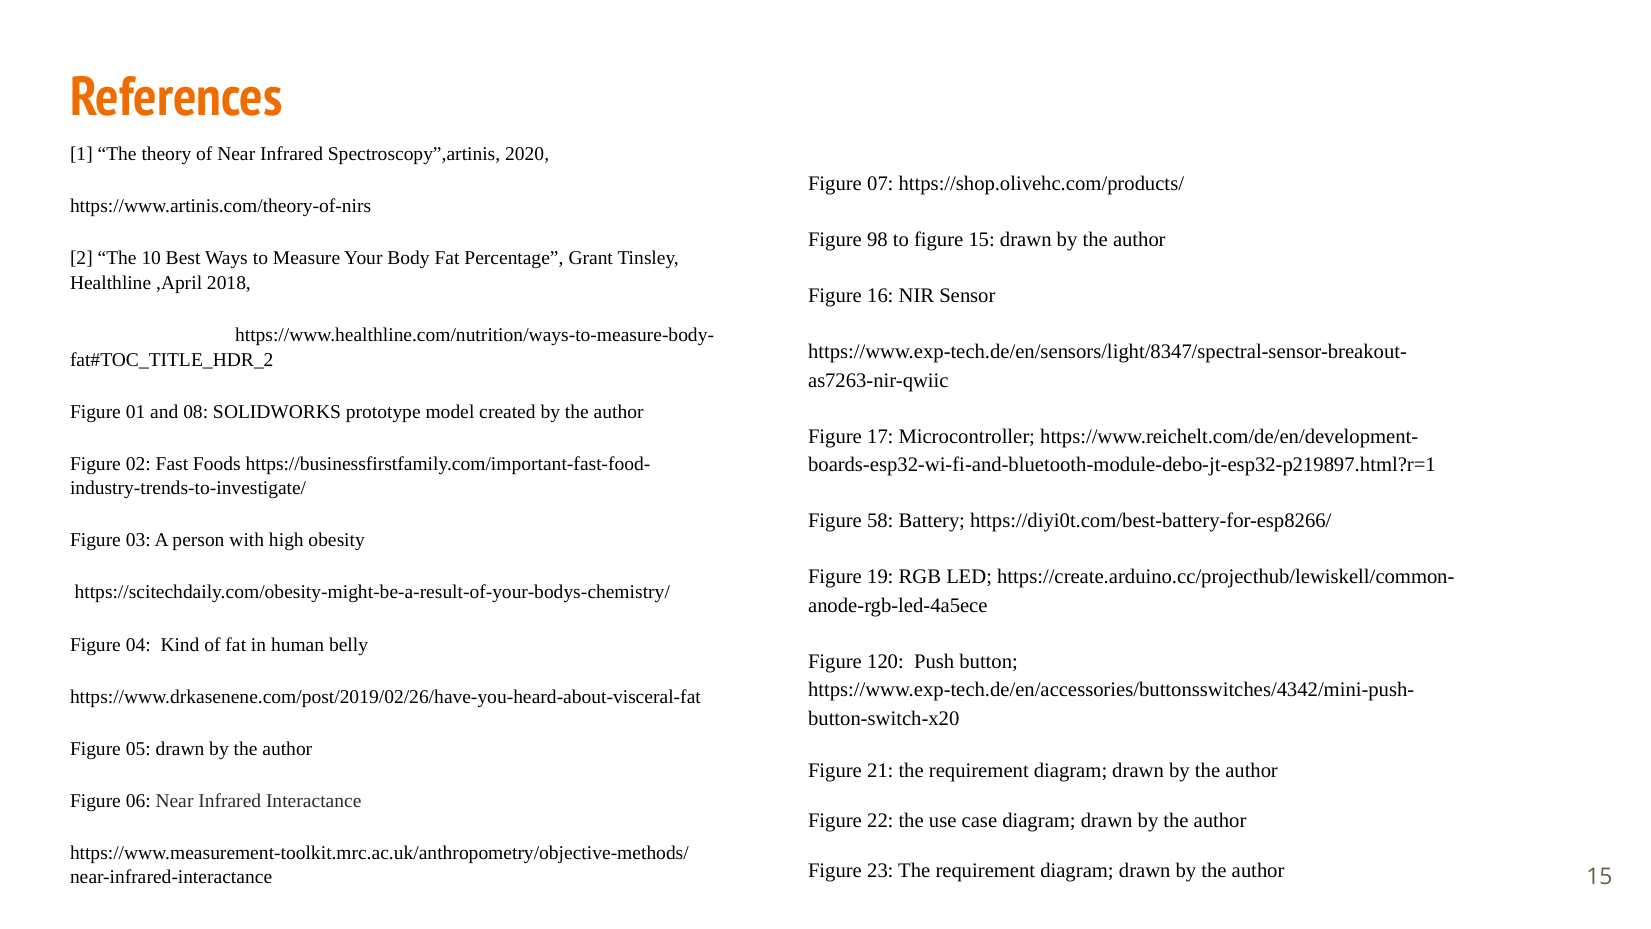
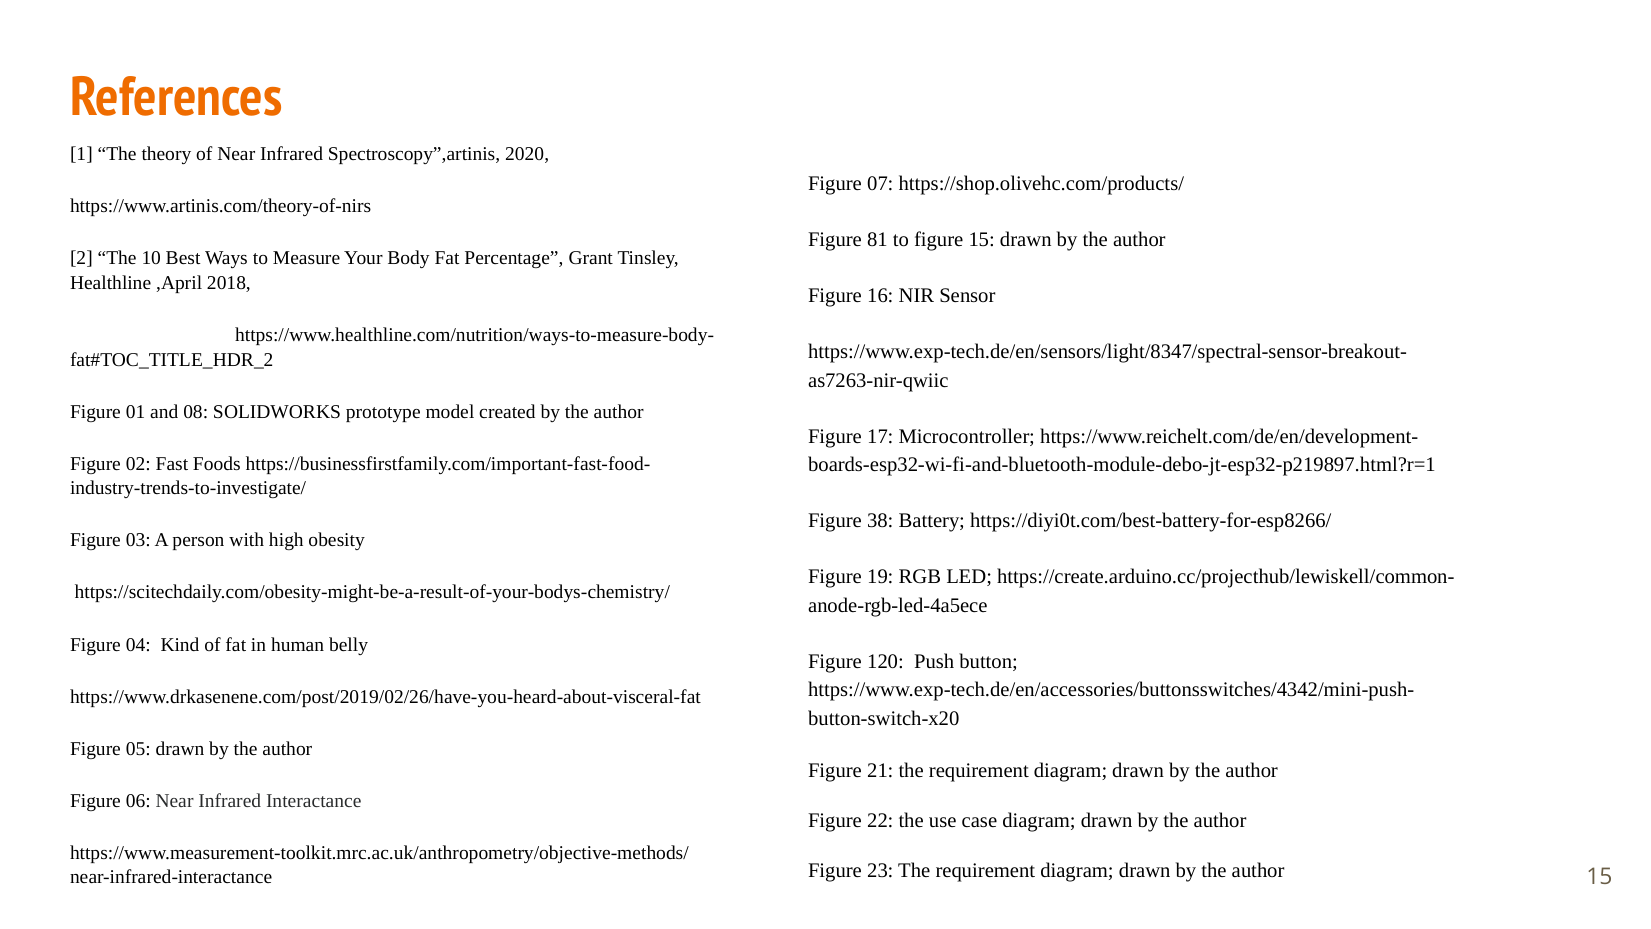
98: 98 -> 81 (877, 240)
58: 58 -> 38 (880, 521)
